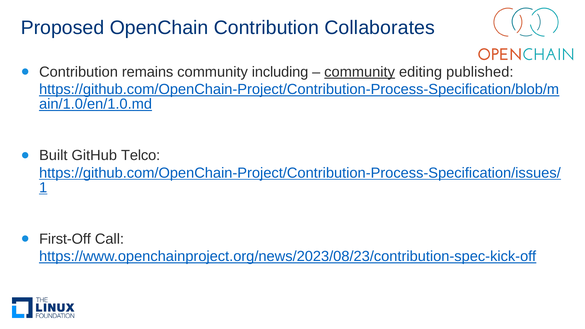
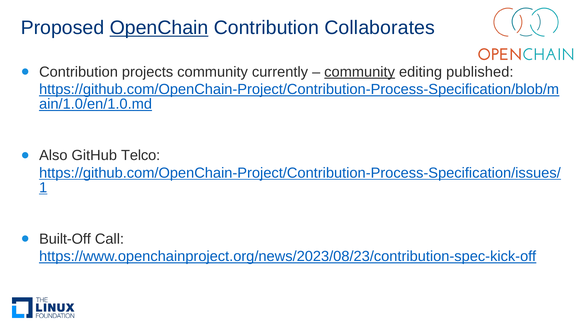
OpenChain underline: none -> present (159, 28)
remains: remains -> projects (148, 72)
including: including -> currently (280, 72)
Built: Built -> Also (53, 155)
First-Off: First-Off -> Built-Off (65, 239)
